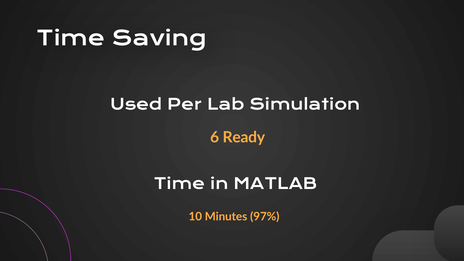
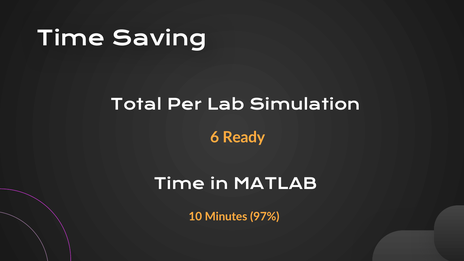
Used: Used -> Total (136, 105)
